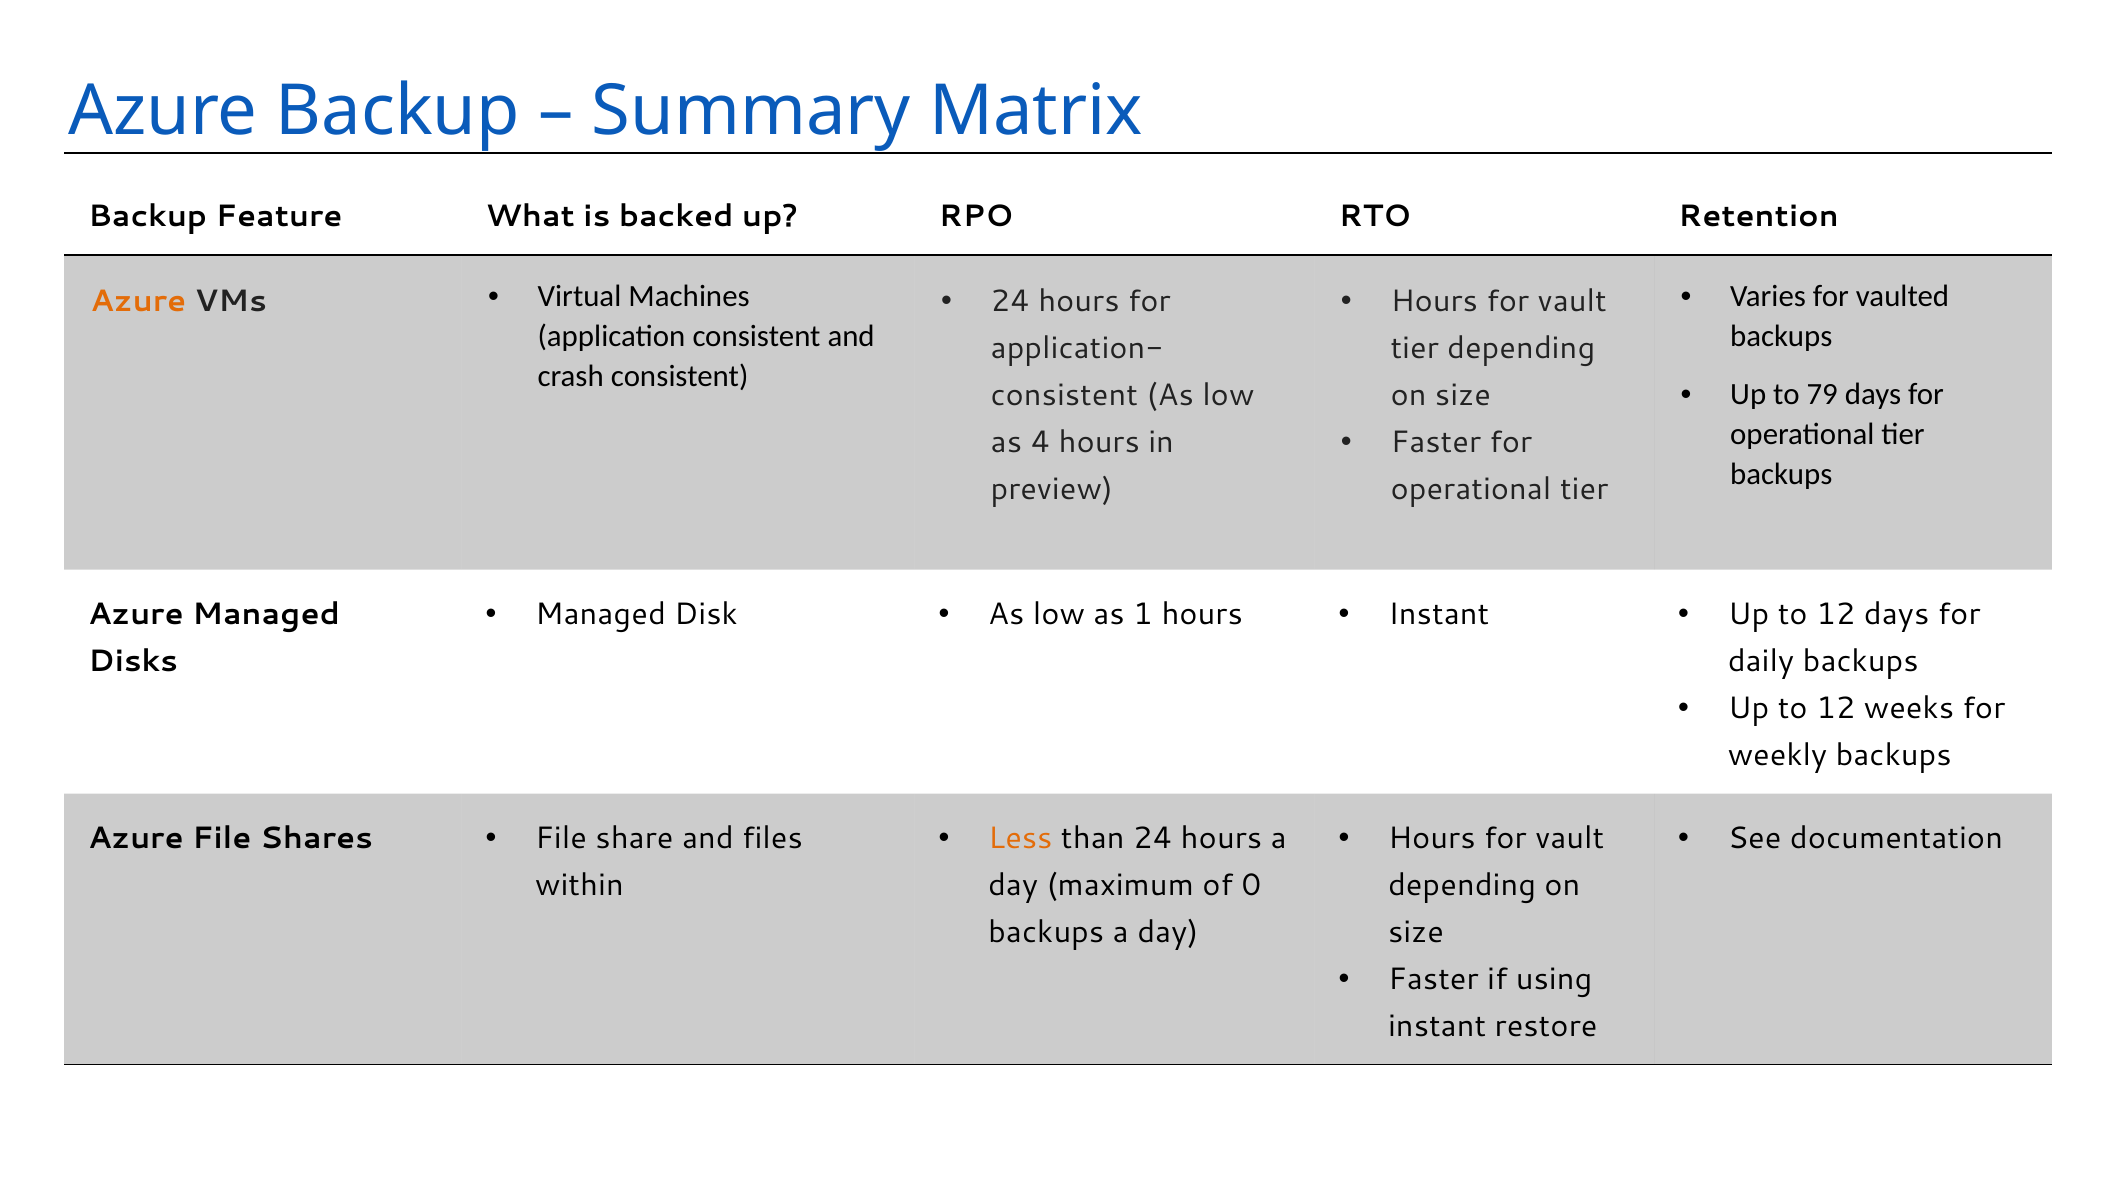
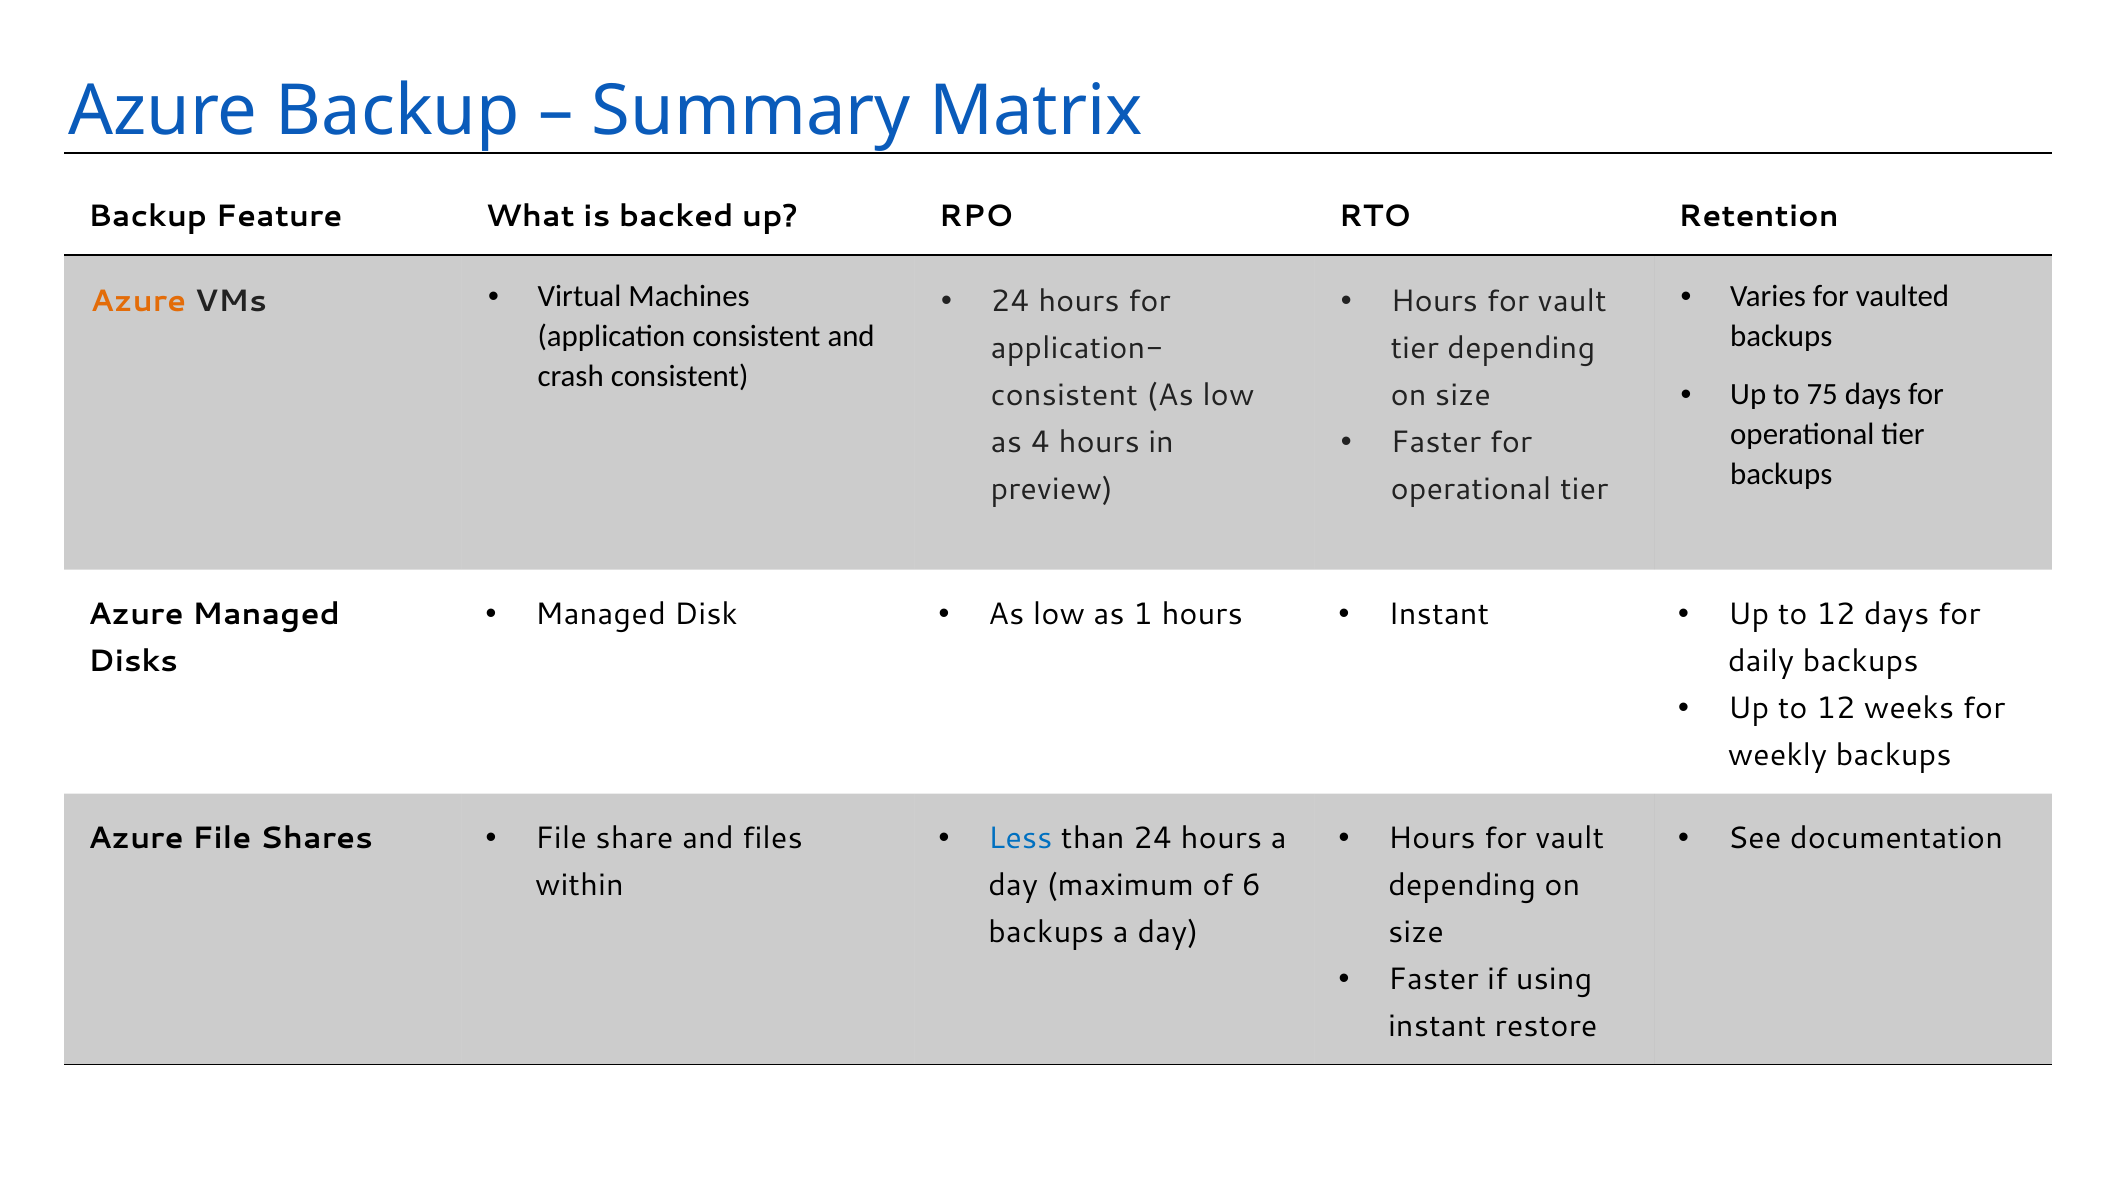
79: 79 -> 75 (1822, 394)
Less colour: orange -> blue (1020, 838)
0: 0 -> 6 (1251, 885)
